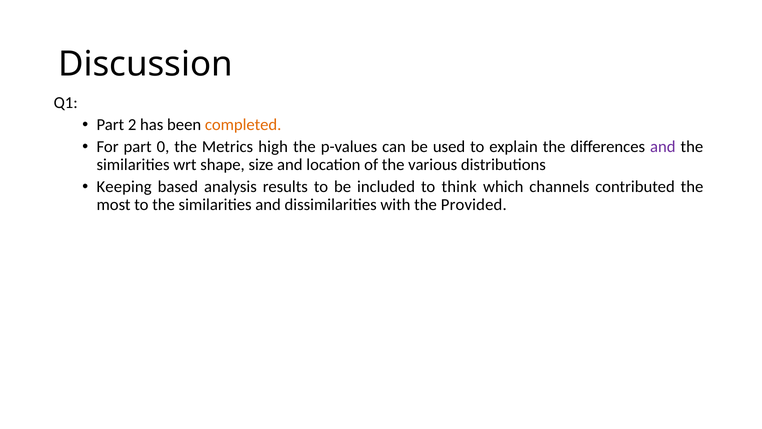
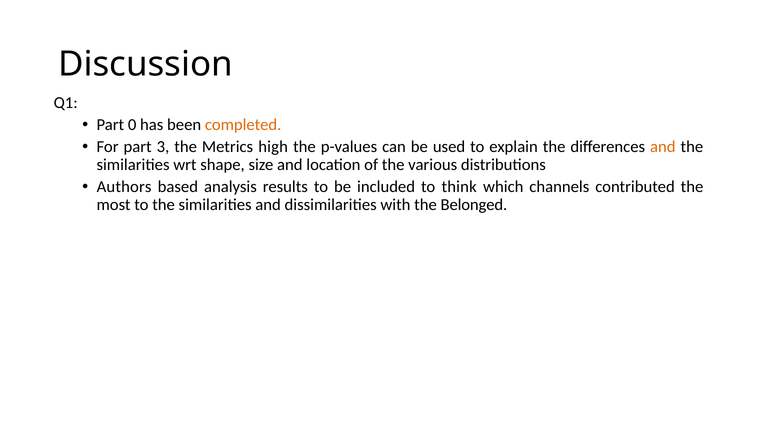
2: 2 -> 0 (132, 125)
0: 0 -> 3 (163, 147)
and colour: purple -> orange (663, 147)
Keeping: Keeping -> Authors (124, 187)
Provided: Provided -> Belonged (474, 205)
